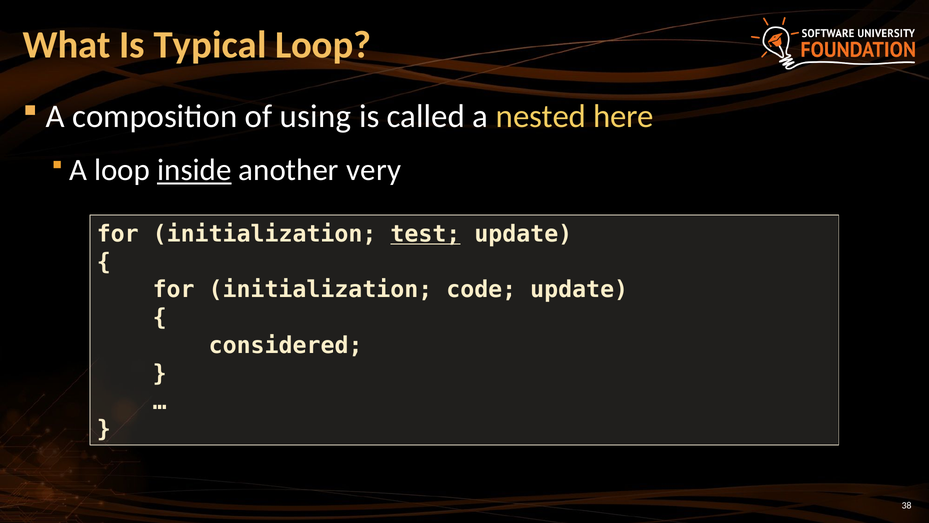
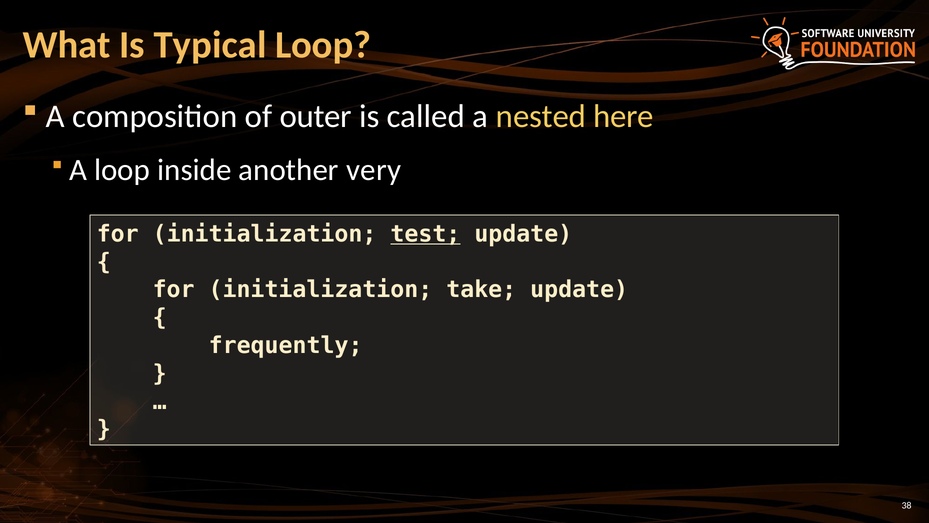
using: using -> outer (316, 116)
inside underline: present -> none (194, 170)
code: code -> take (481, 290)
considered: considered -> frequently (286, 345)
